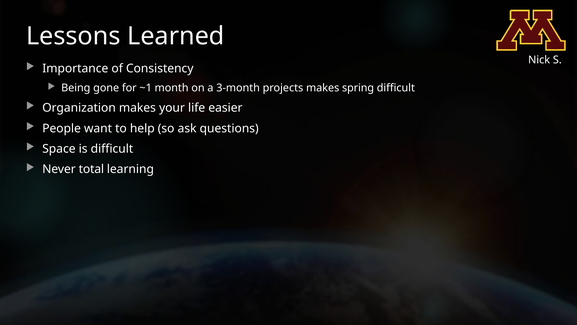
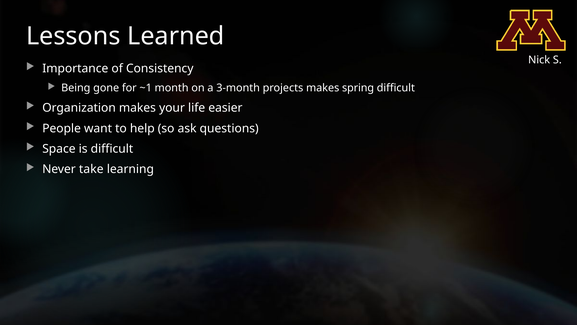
total: total -> take (91, 169)
